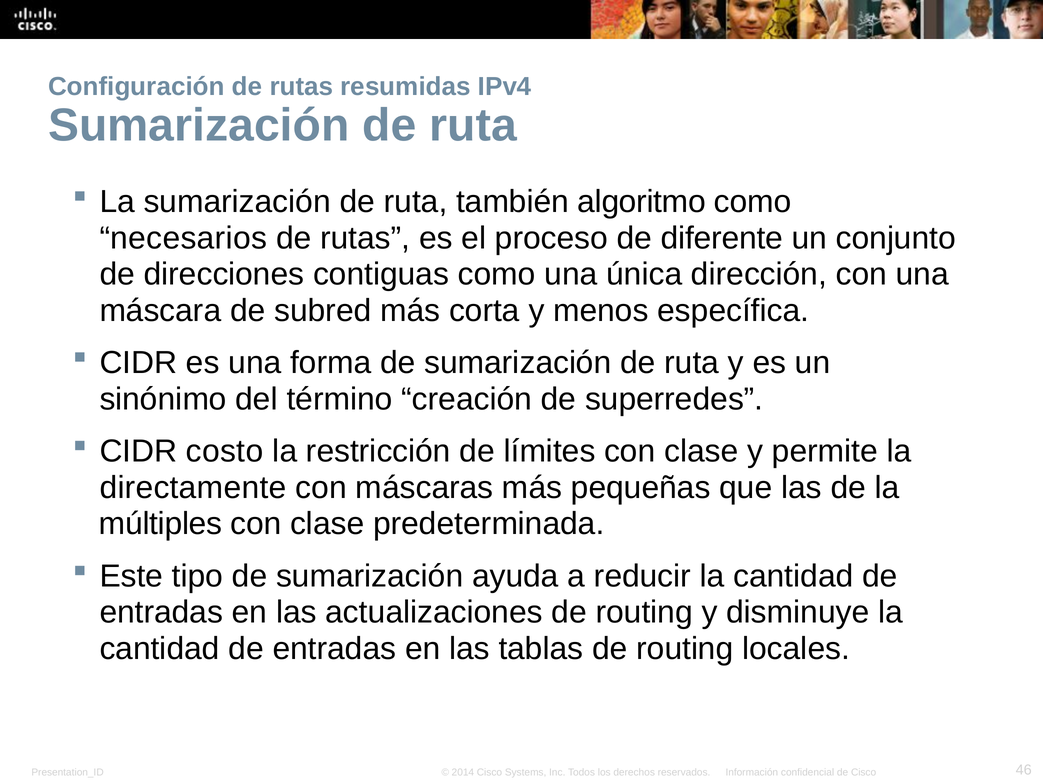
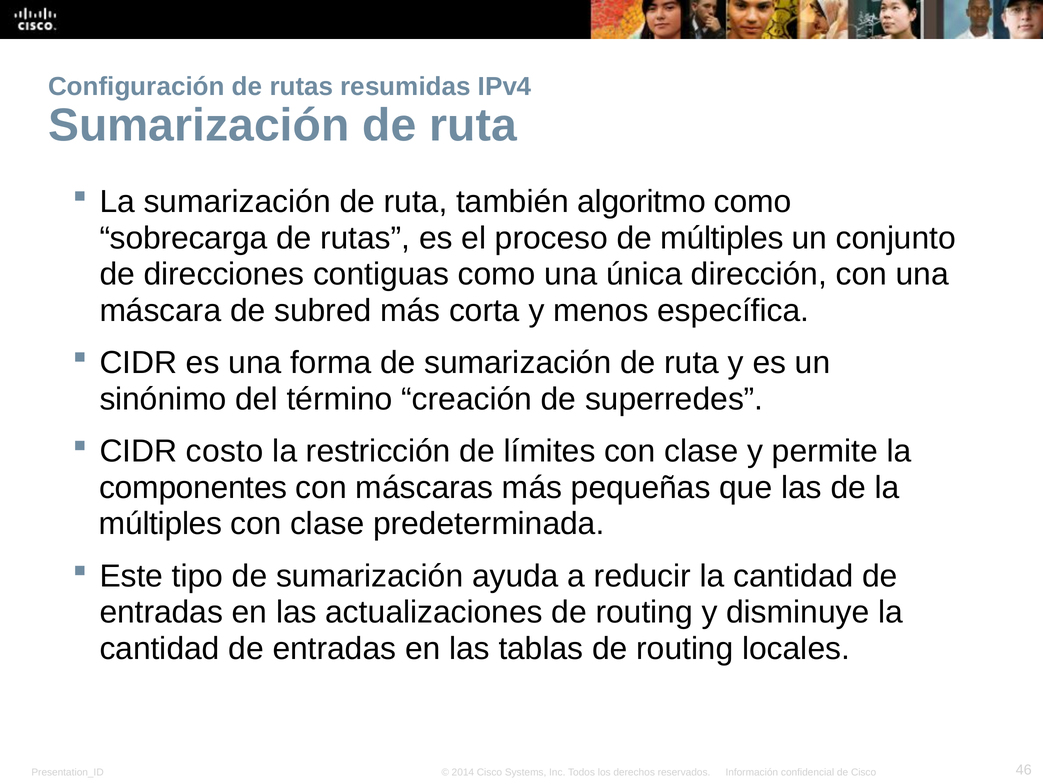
necesarios: necesarios -> sobrecarga (184, 238)
de diferente: diferente -> múltiples (722, 238)
directamente: directamente -> componentes (193, 488)
